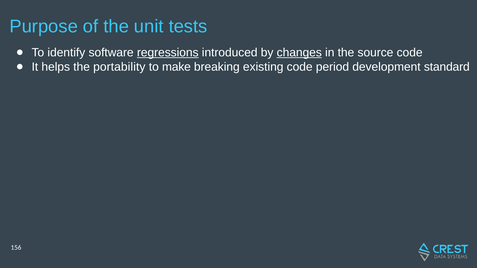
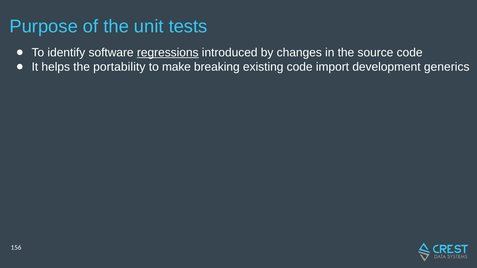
changes underline: present -> none (299, 53)
period: period -> import (332, 67)
standard: standard -> generics (447, 67)
